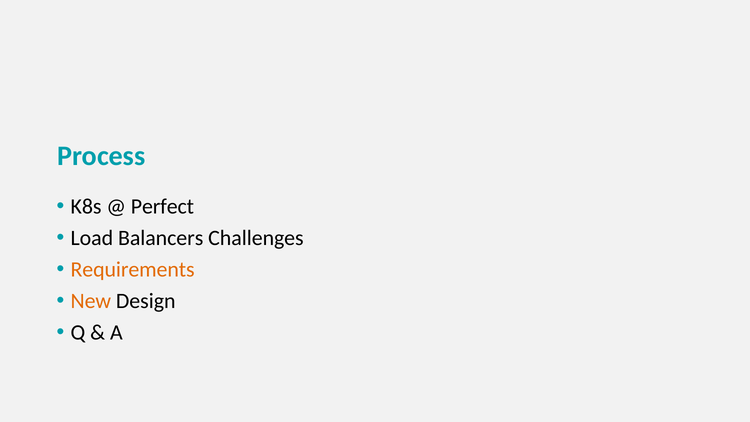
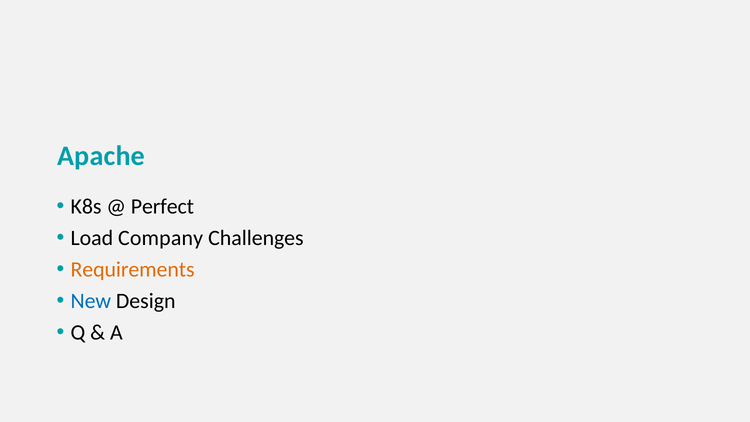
Process: Process -> Apache (101, 156)
Balancers: Balancers -> Company (161, 238)
New colour: orange -> blue (91, 301)
